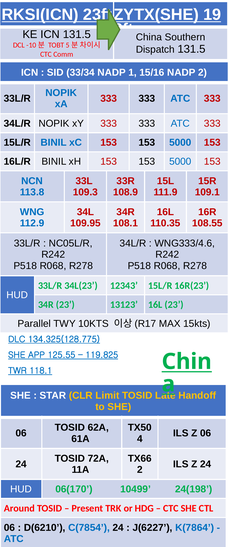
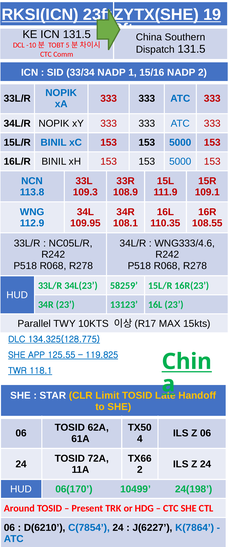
12343: 12343 -> 58259 (124, 285)
